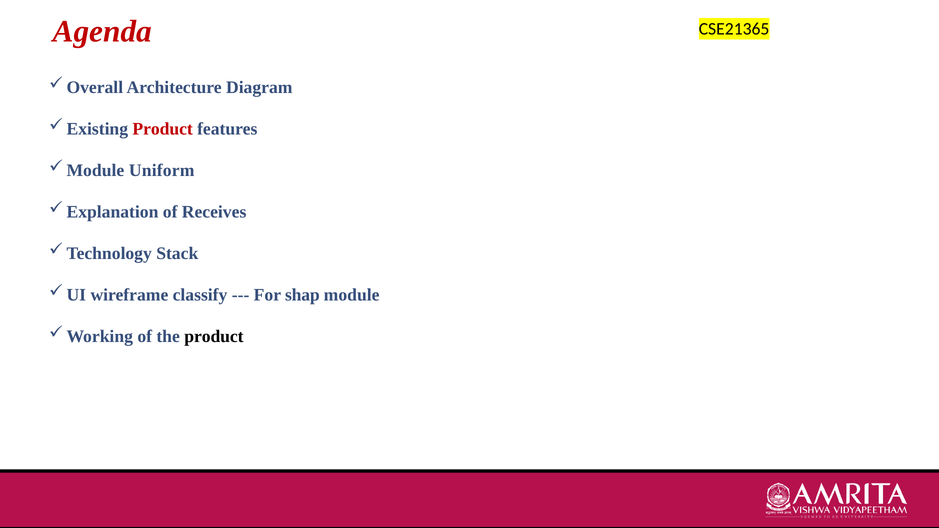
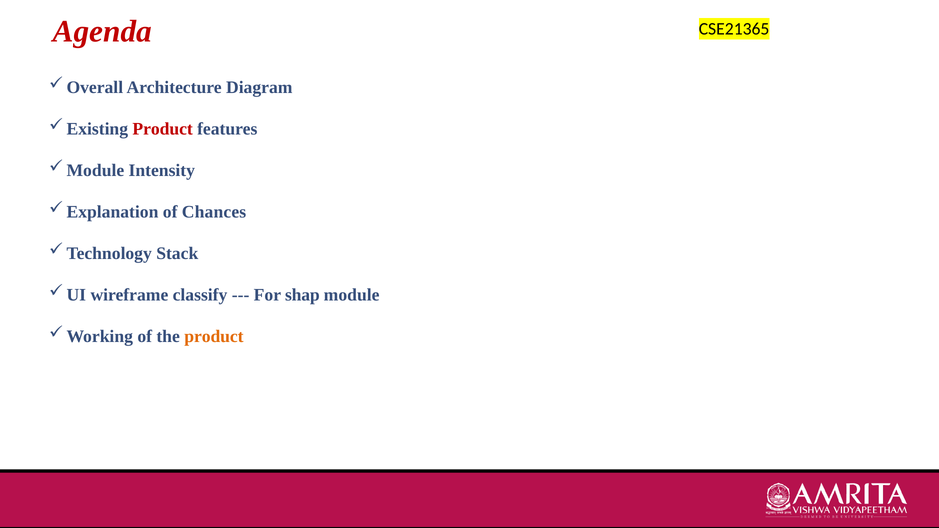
Uniform: Uniform -> Intensity (162, 170)
Receives: Receives -> Chances (214, 212)
product colour: black -> orange (214, 336)
